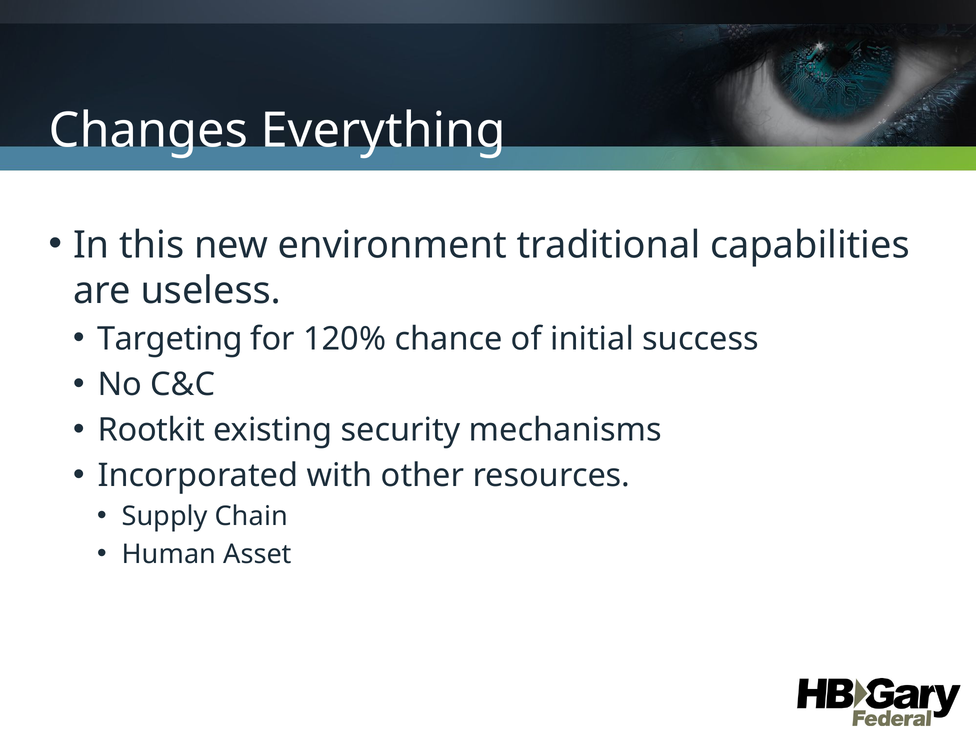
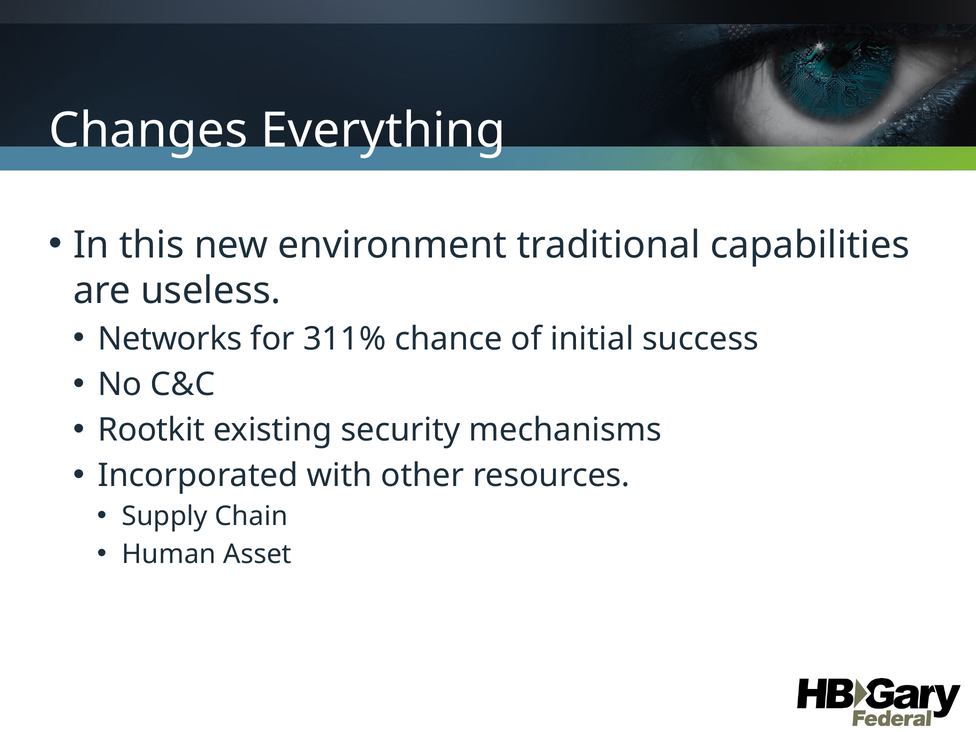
Targeting: Targeting -> Networks (170, 339)
120%: 120% -> 311% (345, 339)
